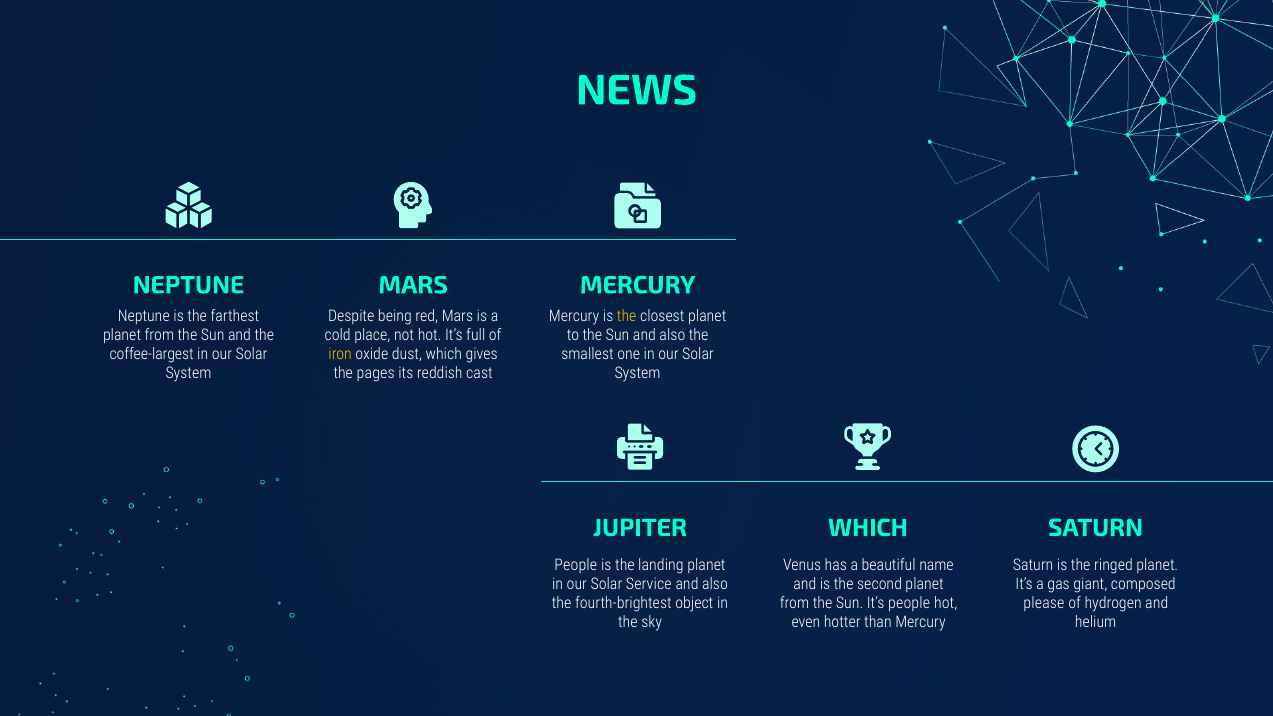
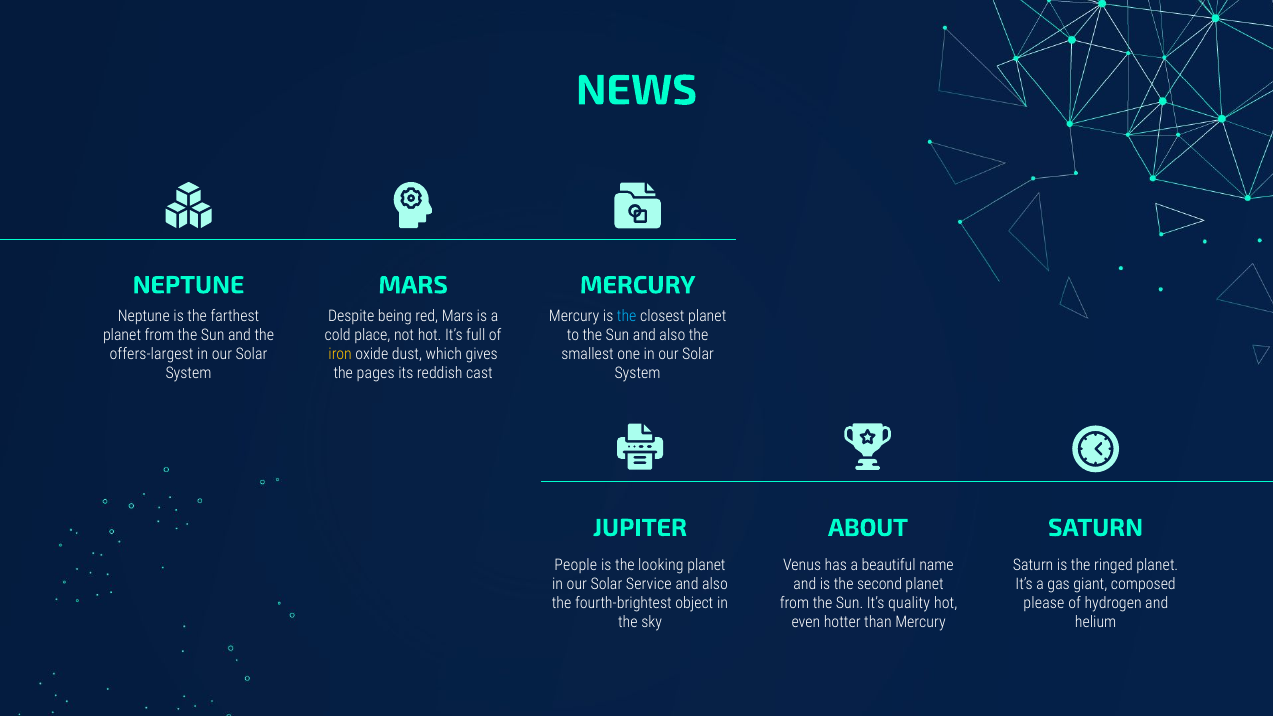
the colour: yellow -> light blue (627, 316)
coffee-largest: coffee-largest -> offers-largest (152, 354)
WHICH: WHICH -> ABOUT (868, 528)
landing: landing -> looking (661, 565)
It’s people: people -> quality (909, 603)
